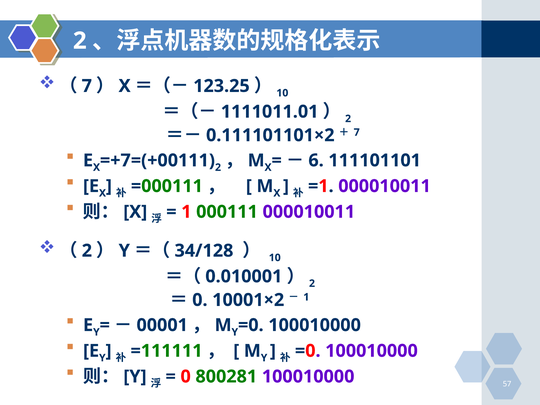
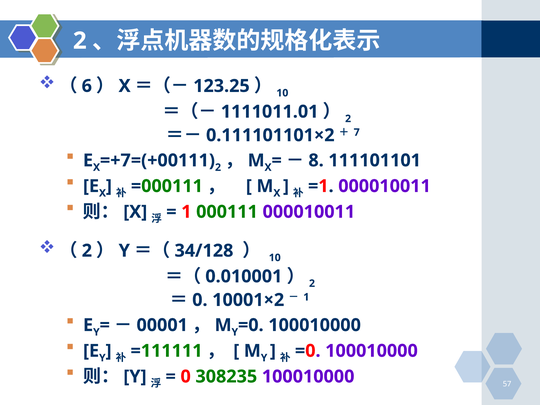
7: 7 -> 6 (87, 86)
6: 6 -> 8 (316, 160)
800281: 800281 -> 308235 (226, 377)
